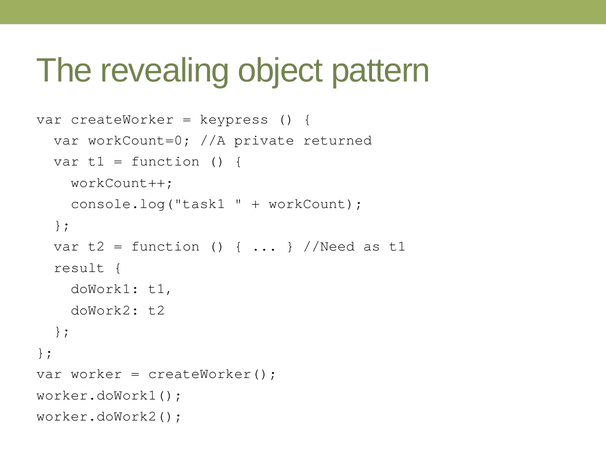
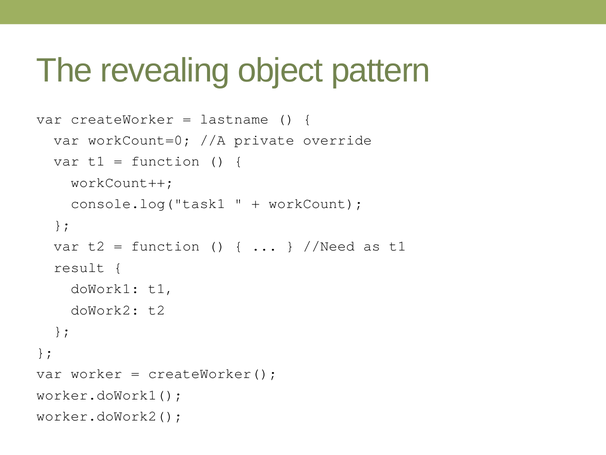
keypress: keypress -> lastname (234, 119)
returned: returned -> override (337, 140)
